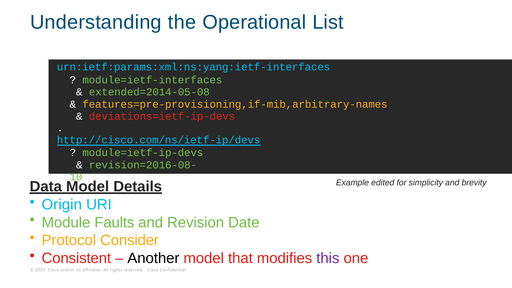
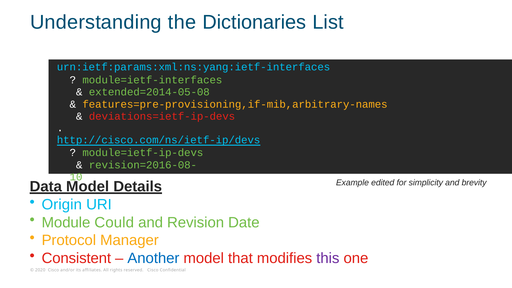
Operational: Operational -> Dictionaries (254, 22)
Faults: Faults -> Could (114, 222)
Consider: Consider -> Manager (129, 240)
Another colour: black -> blue (153, 258)
